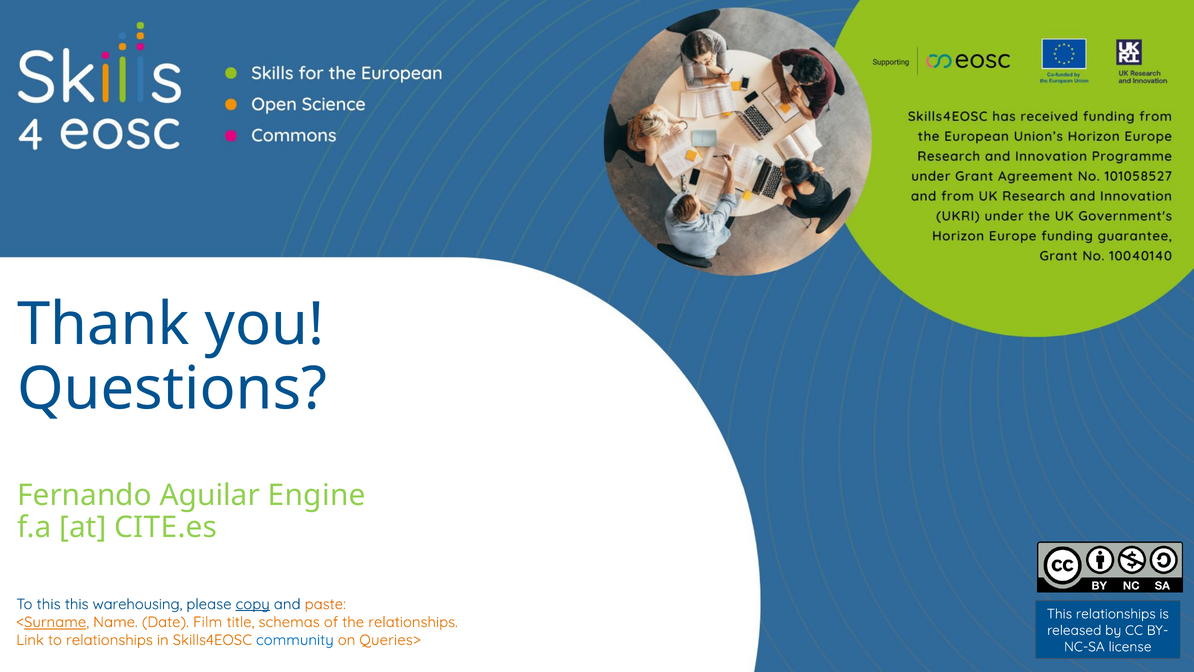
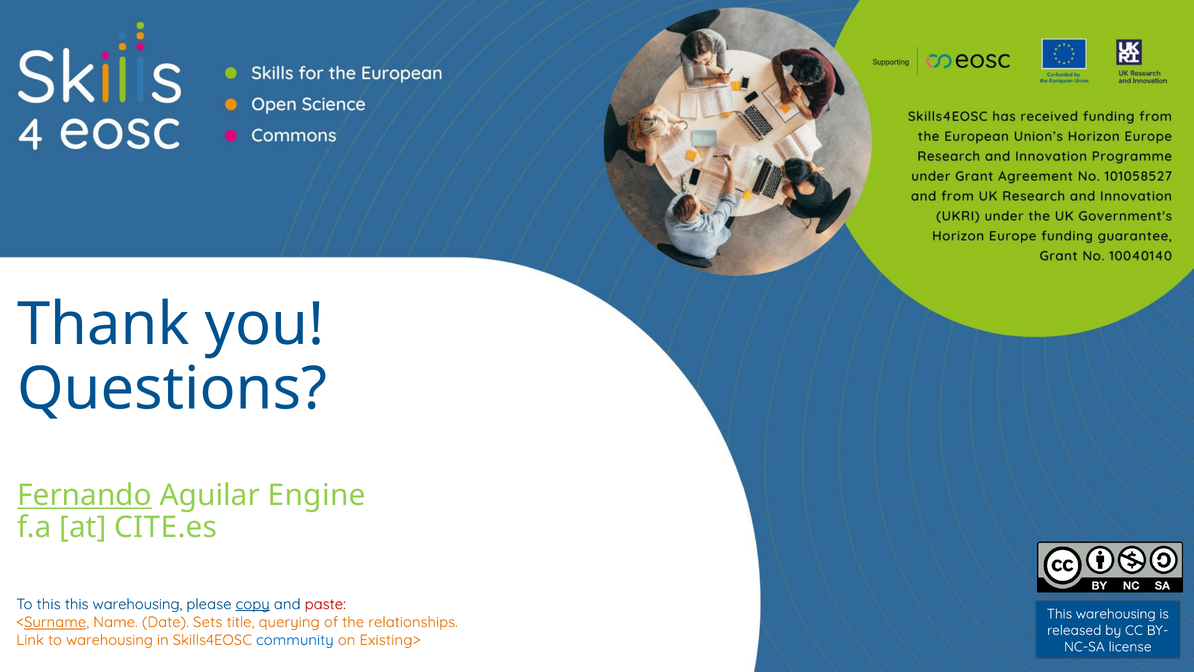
Fernando underline: none -> present (85, 495)
paste colour: orange -> red (325, 604)
relationships: relationships -> warehousing (1116, 614)
Film: Film -> Sets (208, 622)
schemas: schemas -> querying (289, 622)
to relationships: relationships -> warehousing (110, 640)
Queries>: Queries> -> Existing> (390, 640)
